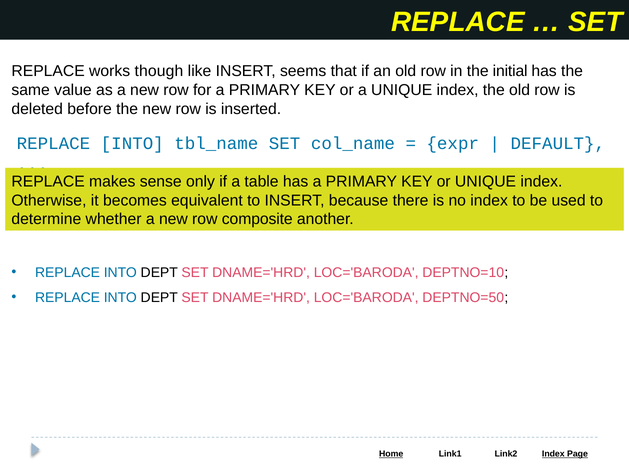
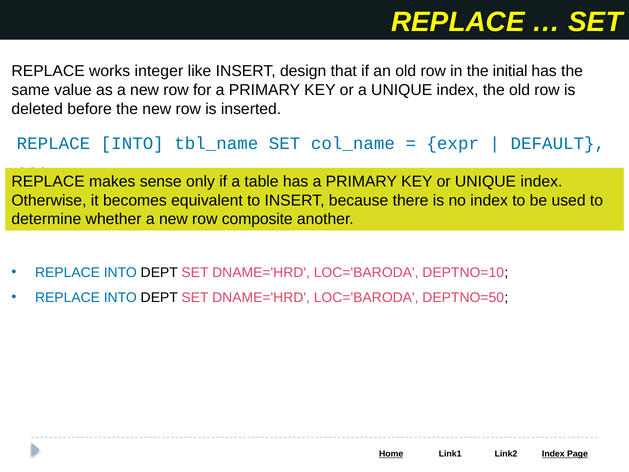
though: though -> integer (159, 71)
seems: seems -> design (303, 71)
